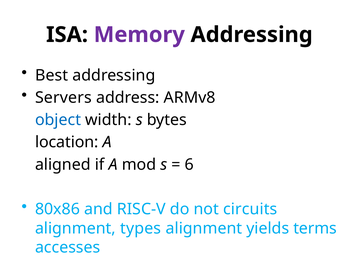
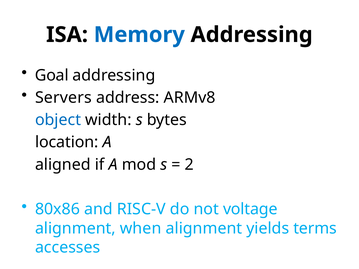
Memory colour: purple -> blue (139, 35)
Best: Best -> Goal (52, 75)
6: 6 -> 2 (189, 165)
circuits: circuits -> voltage (250, 209)
types: types -> when (141, 229)
